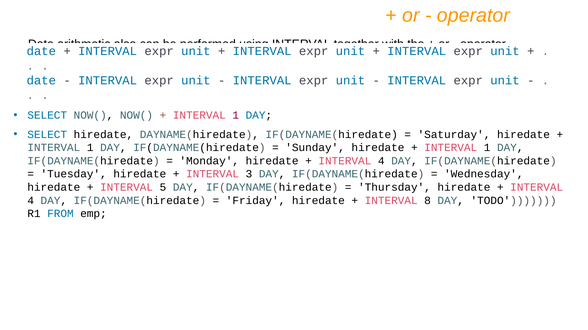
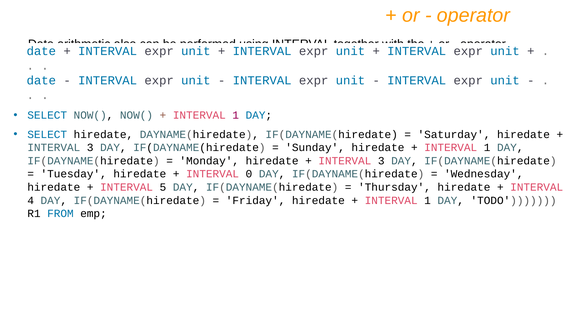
1: 1 -> 3 (90, 148)
4: 4 -> 3 (381, 161)
3: 3 -> 0 (249, 174)
8: 8 -> 1 (428, 201)
